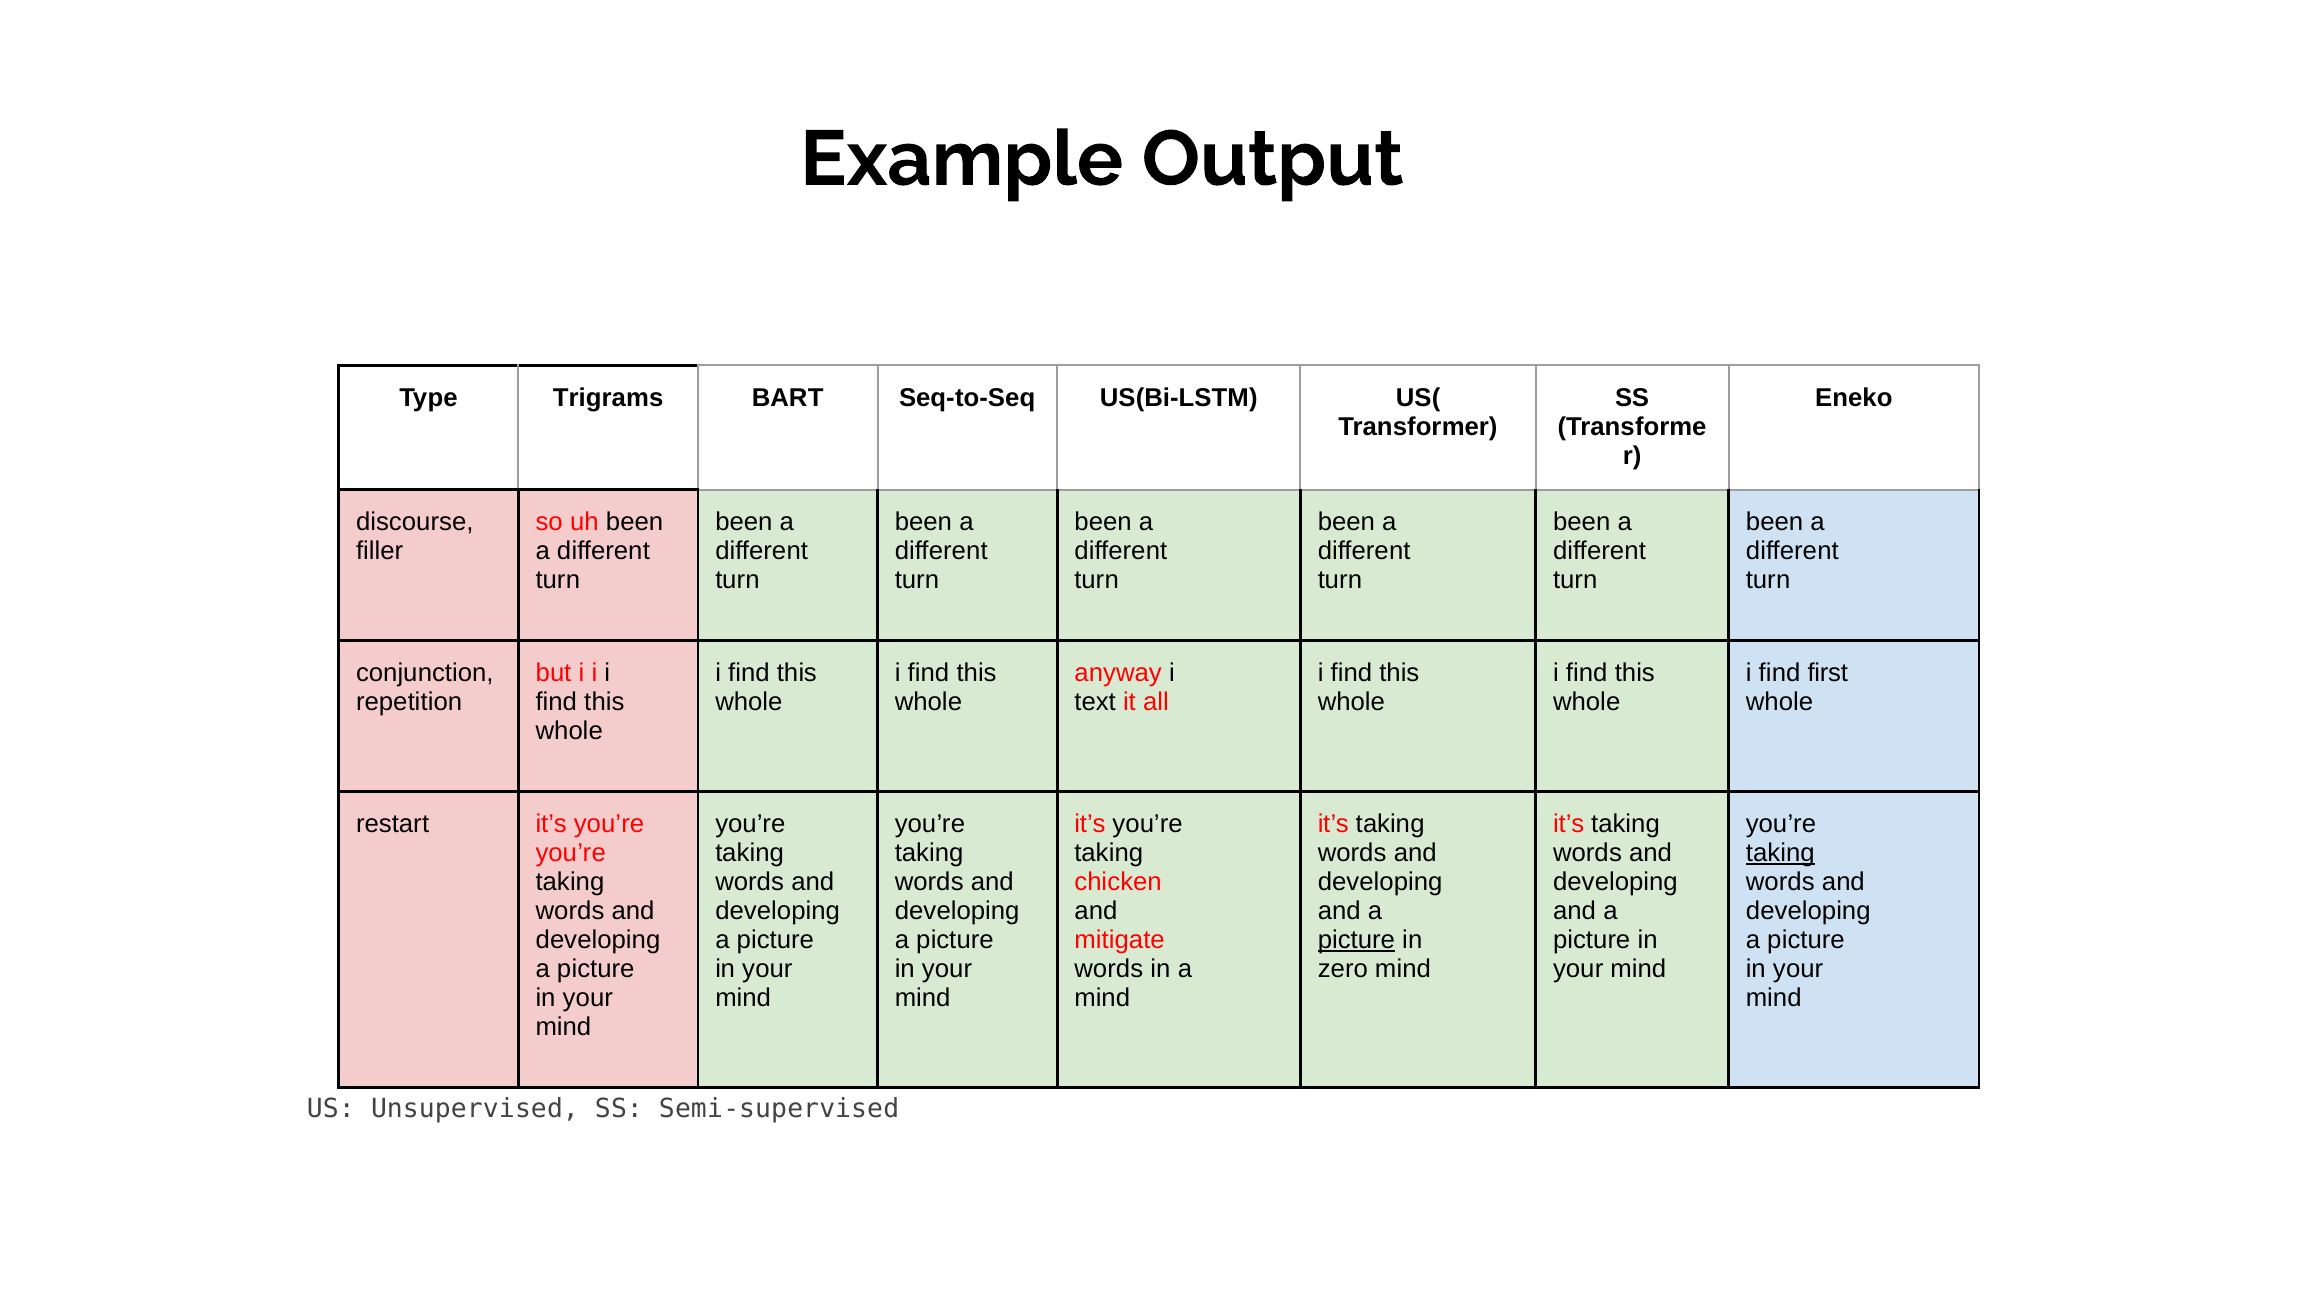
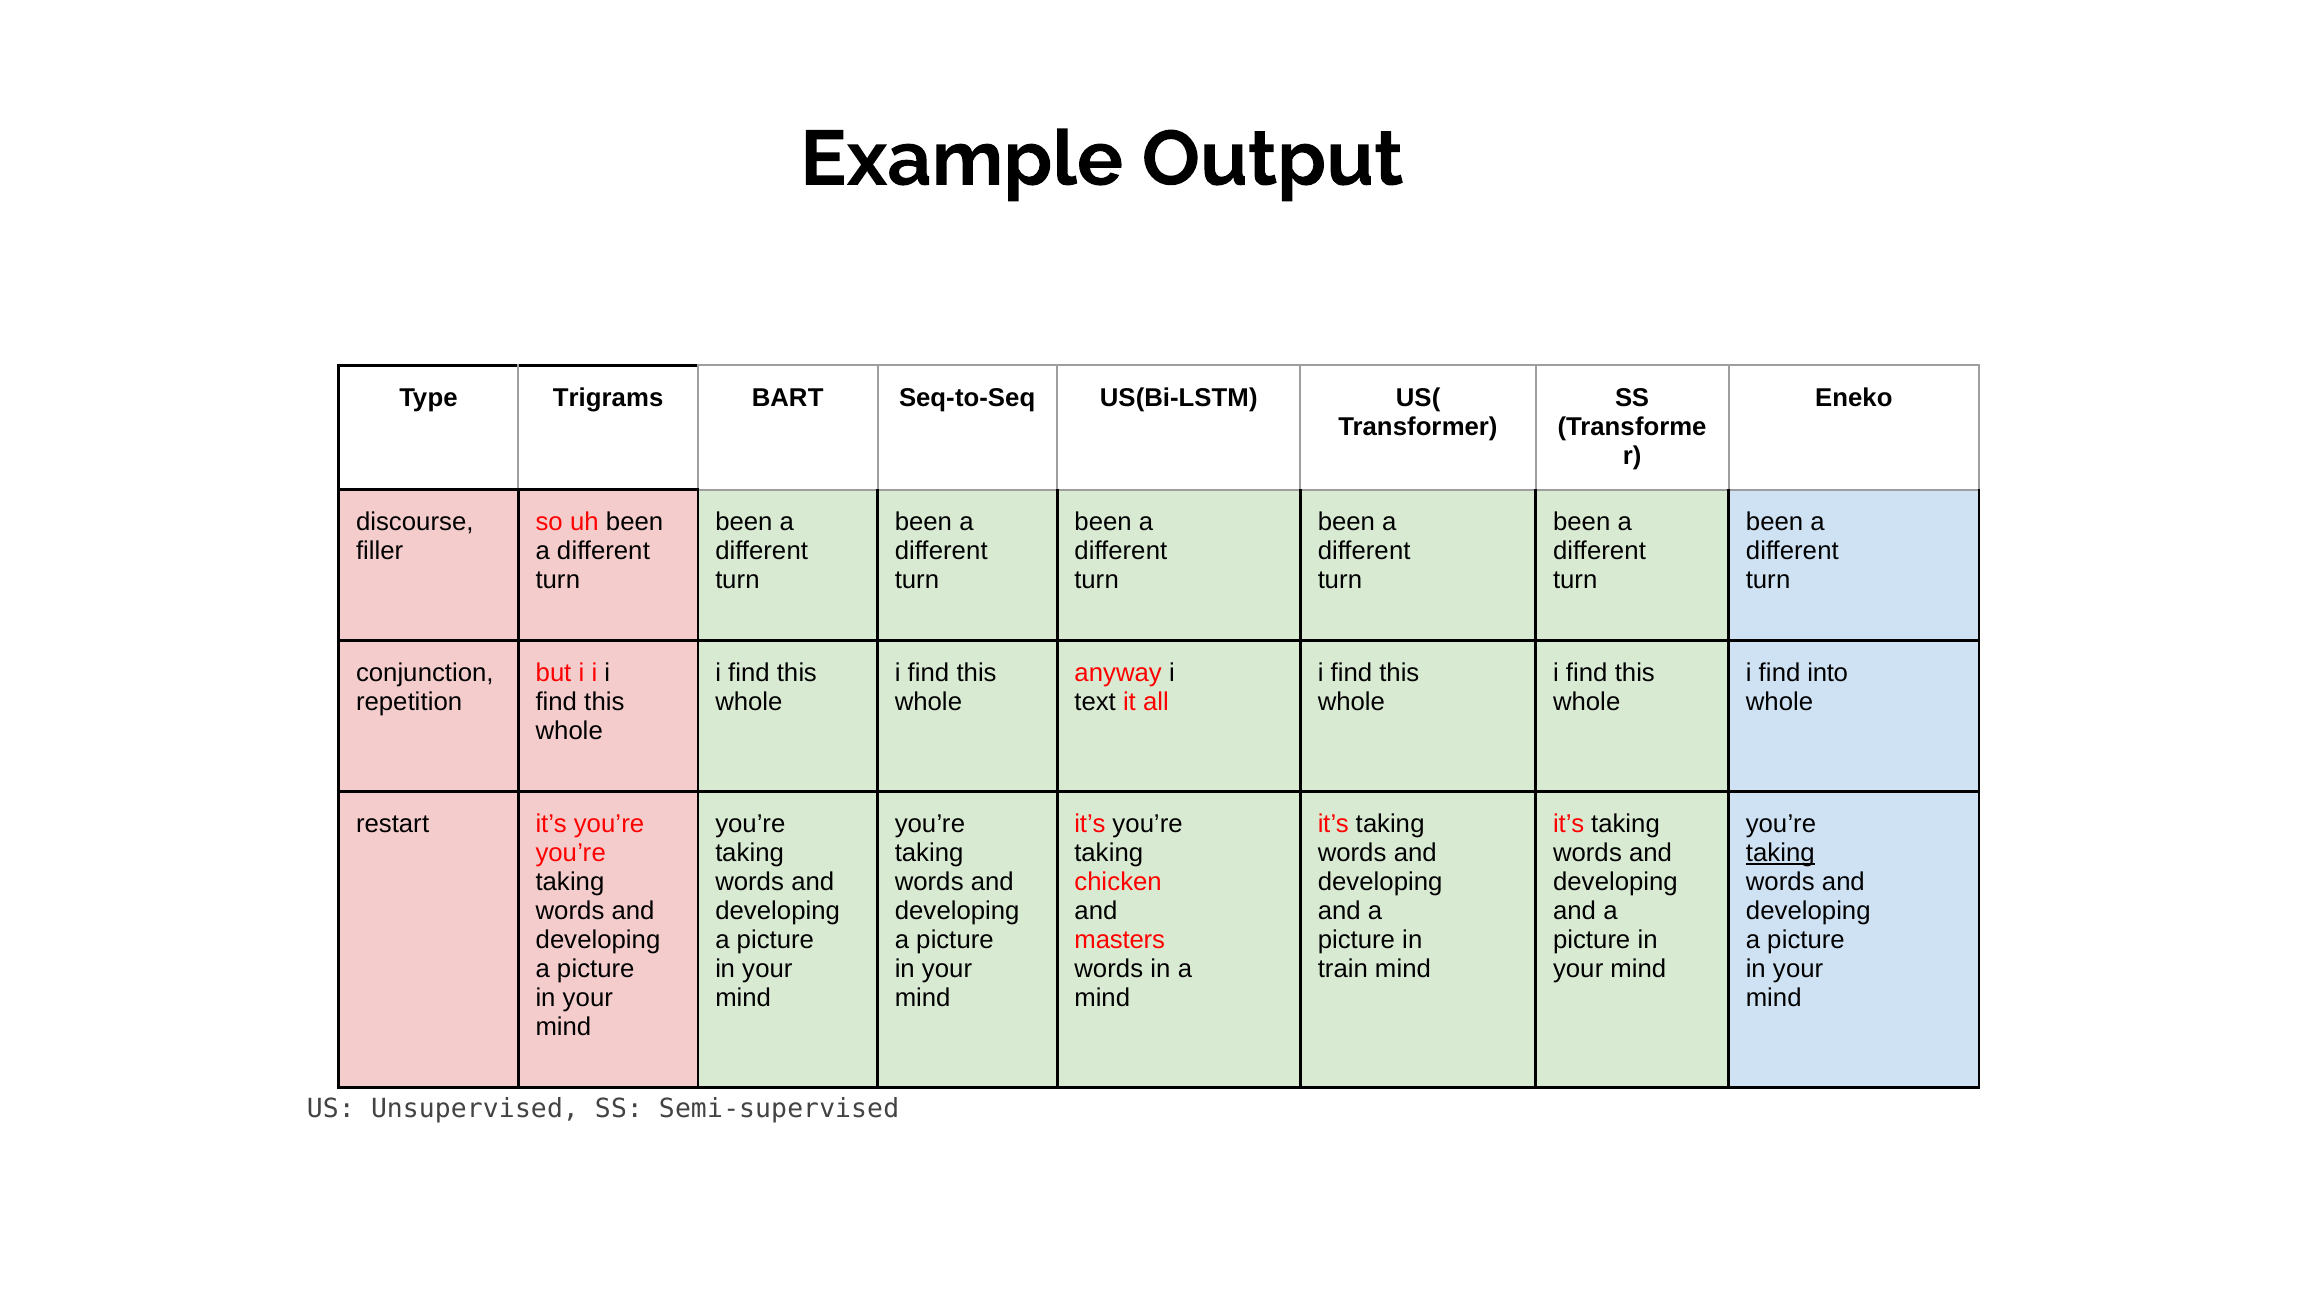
first: first -> into (1828, 673)
mitigate: mitigate -> masters (1120, 940)
picture underline: present -> none (1356, 940)
zero: zero -> train (1343, 969)
